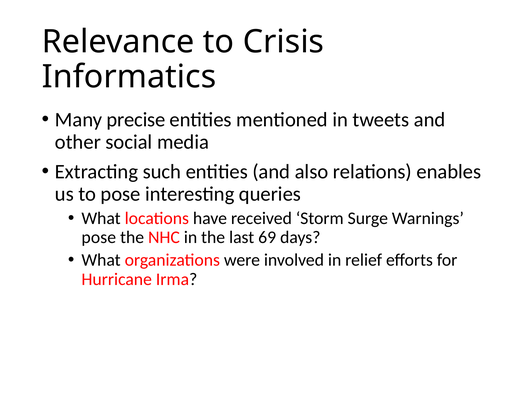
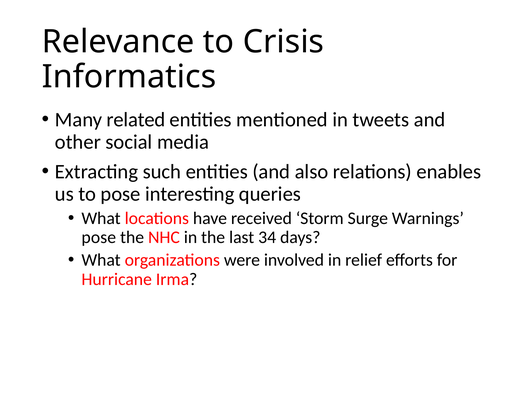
precise: precise -> related (136, 119)
69: 69 -> 34 (267, 237)
